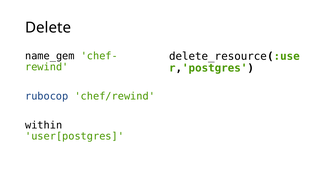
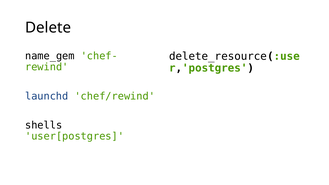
rubocop: rubocop -> launchd (47, 96)
within: within -> shells (44, 125)
